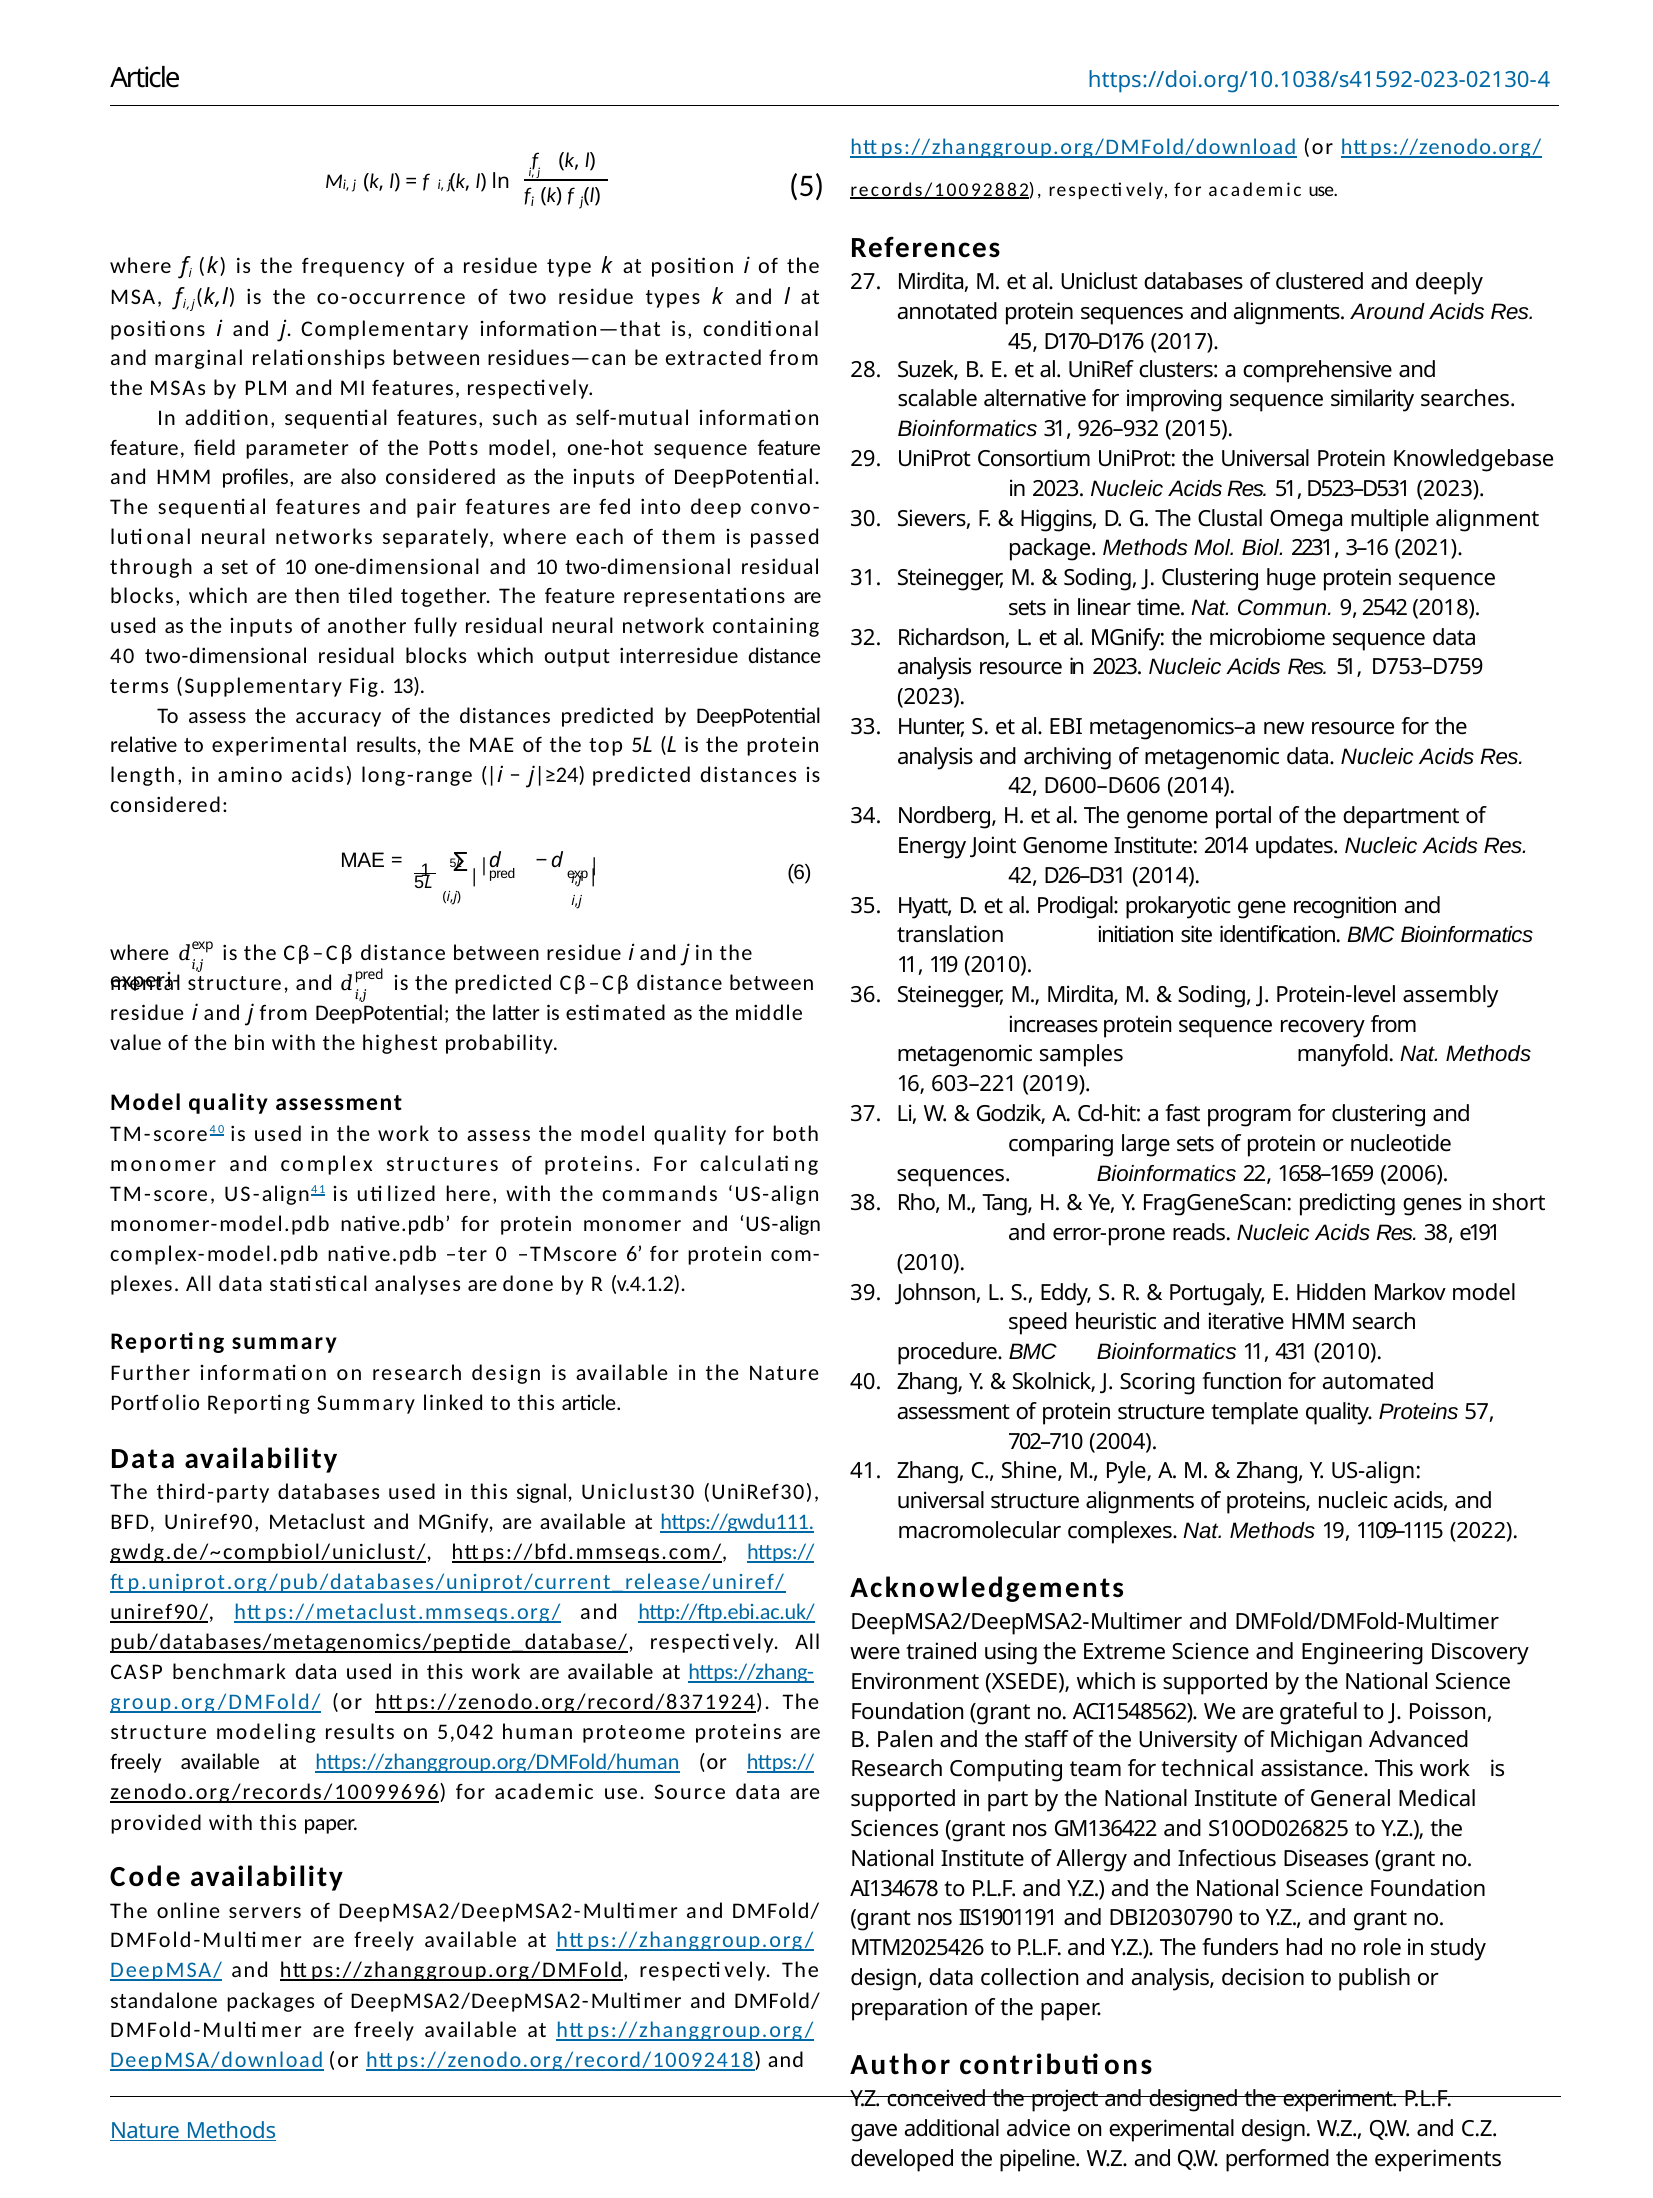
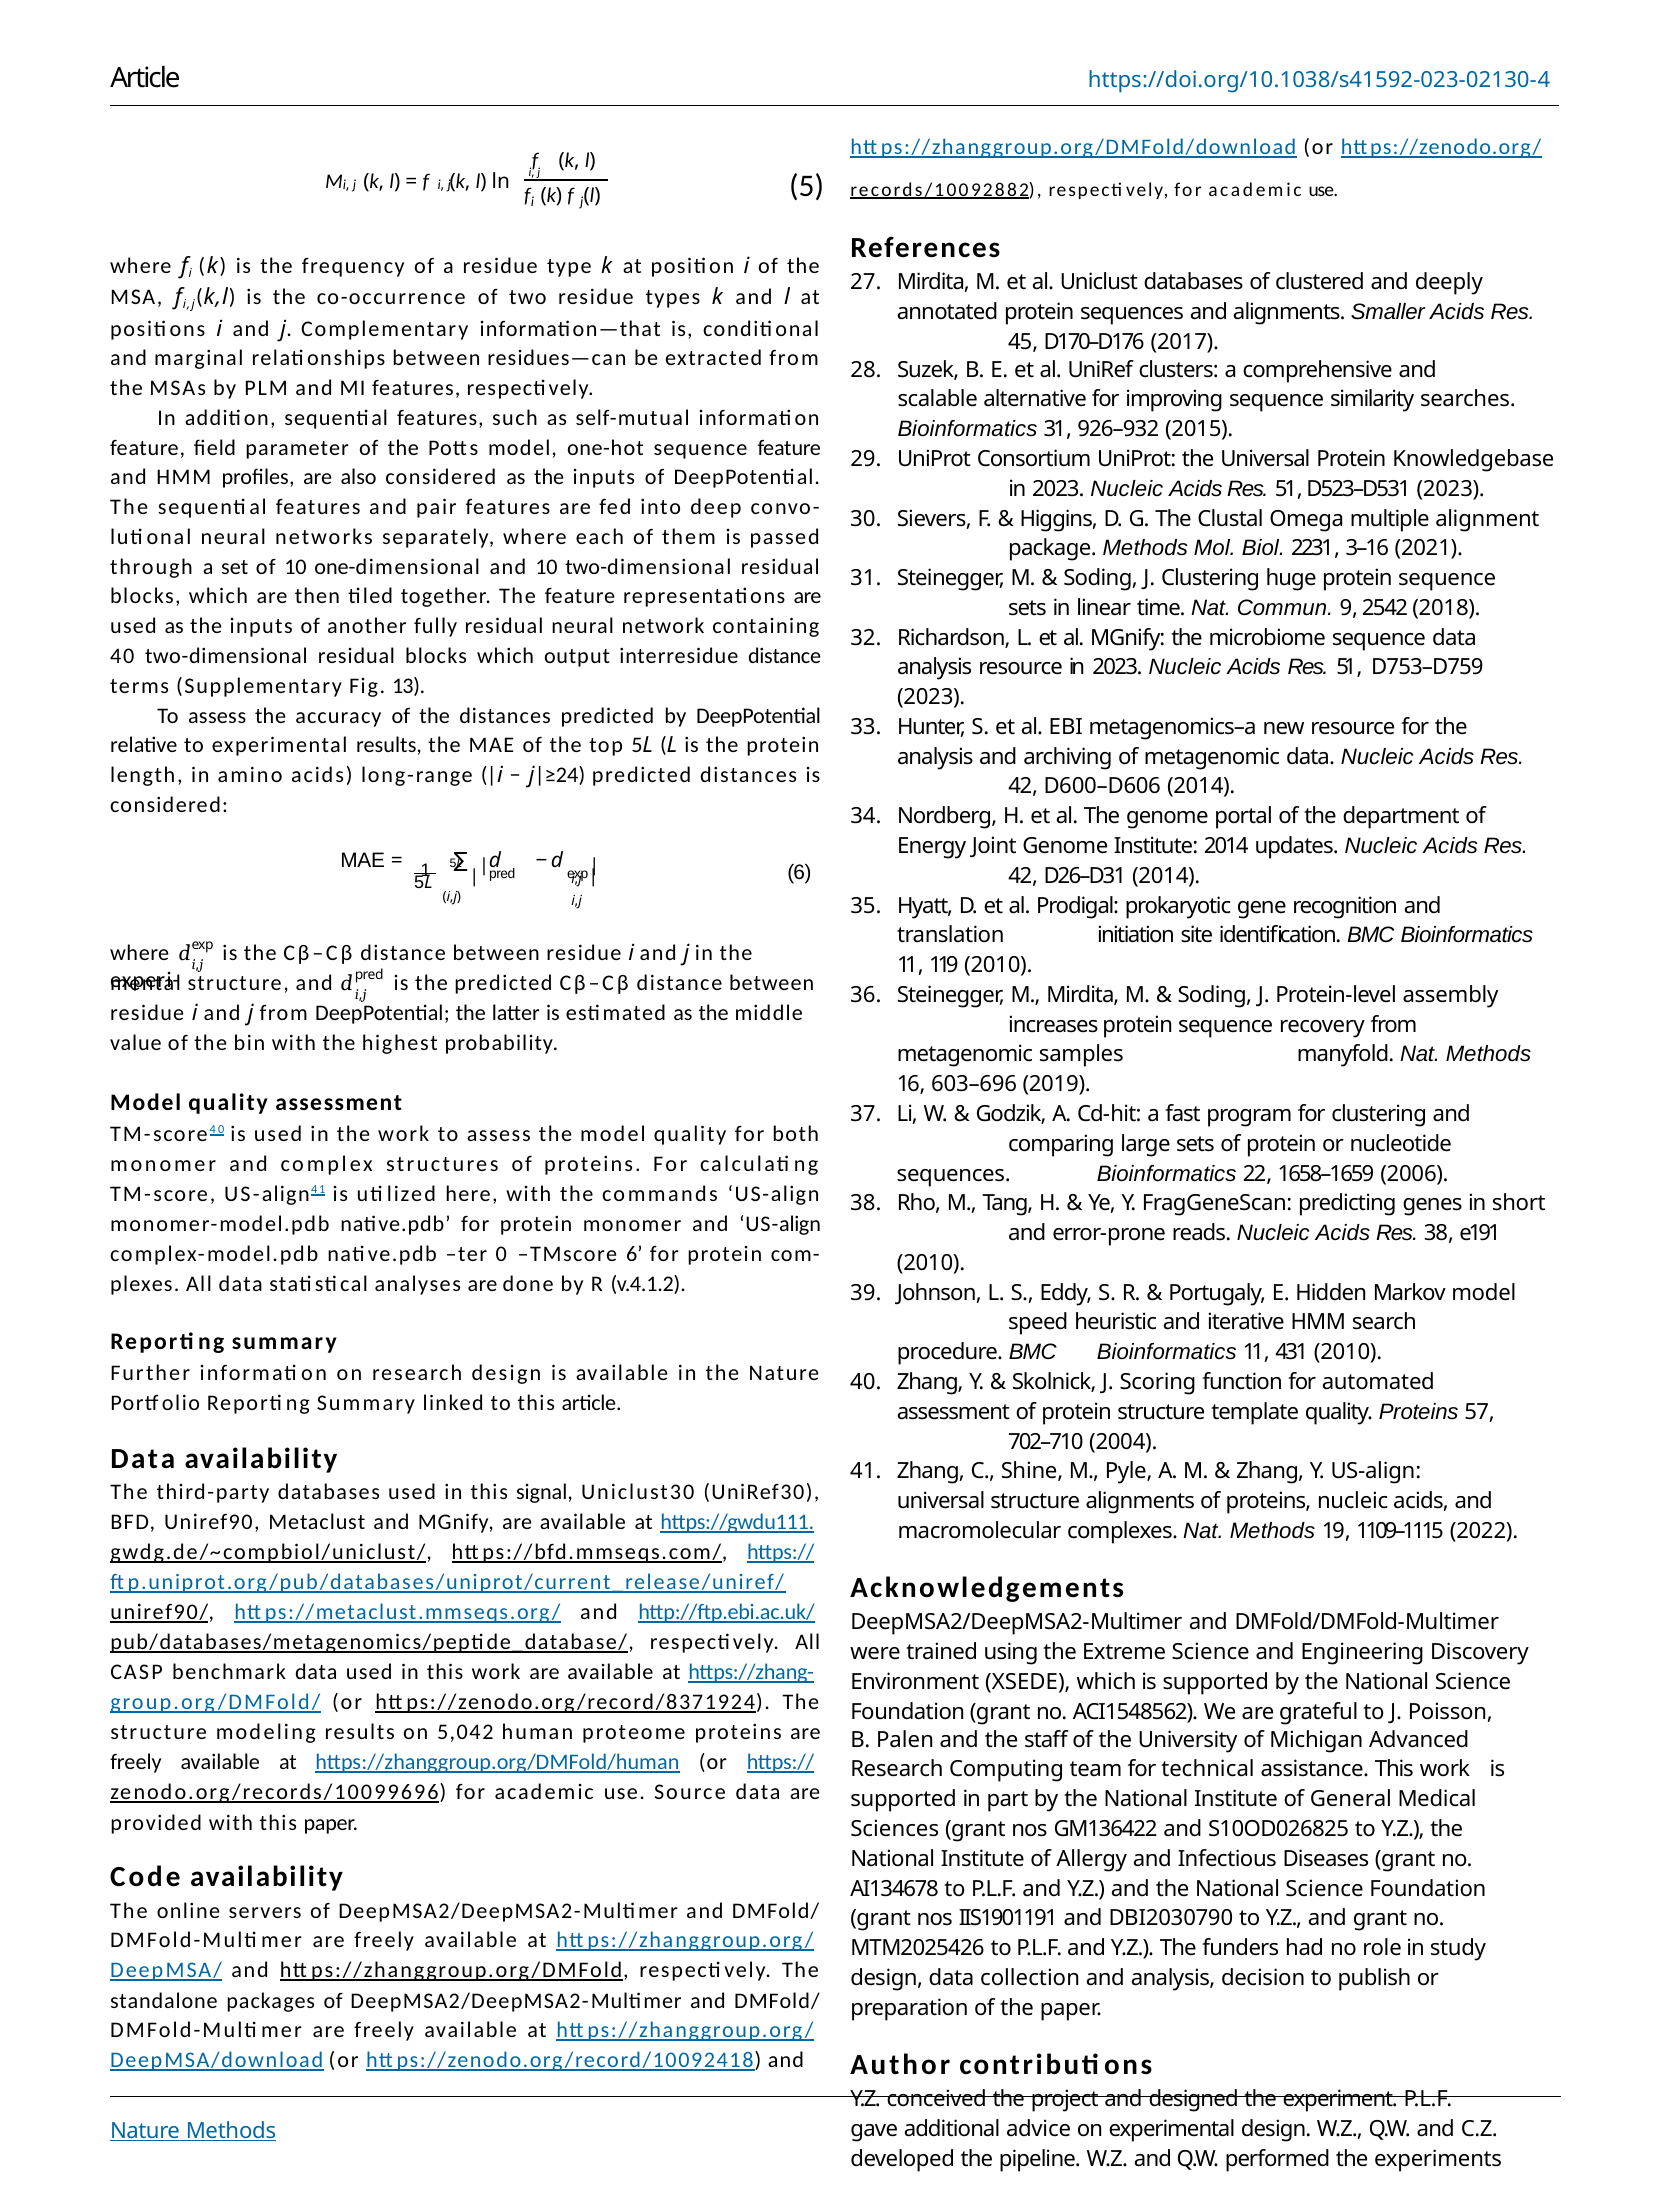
Around: Around -> Smaller (1388, 312)
603–221: 603–221 -> 603–696 (974, 1084)
